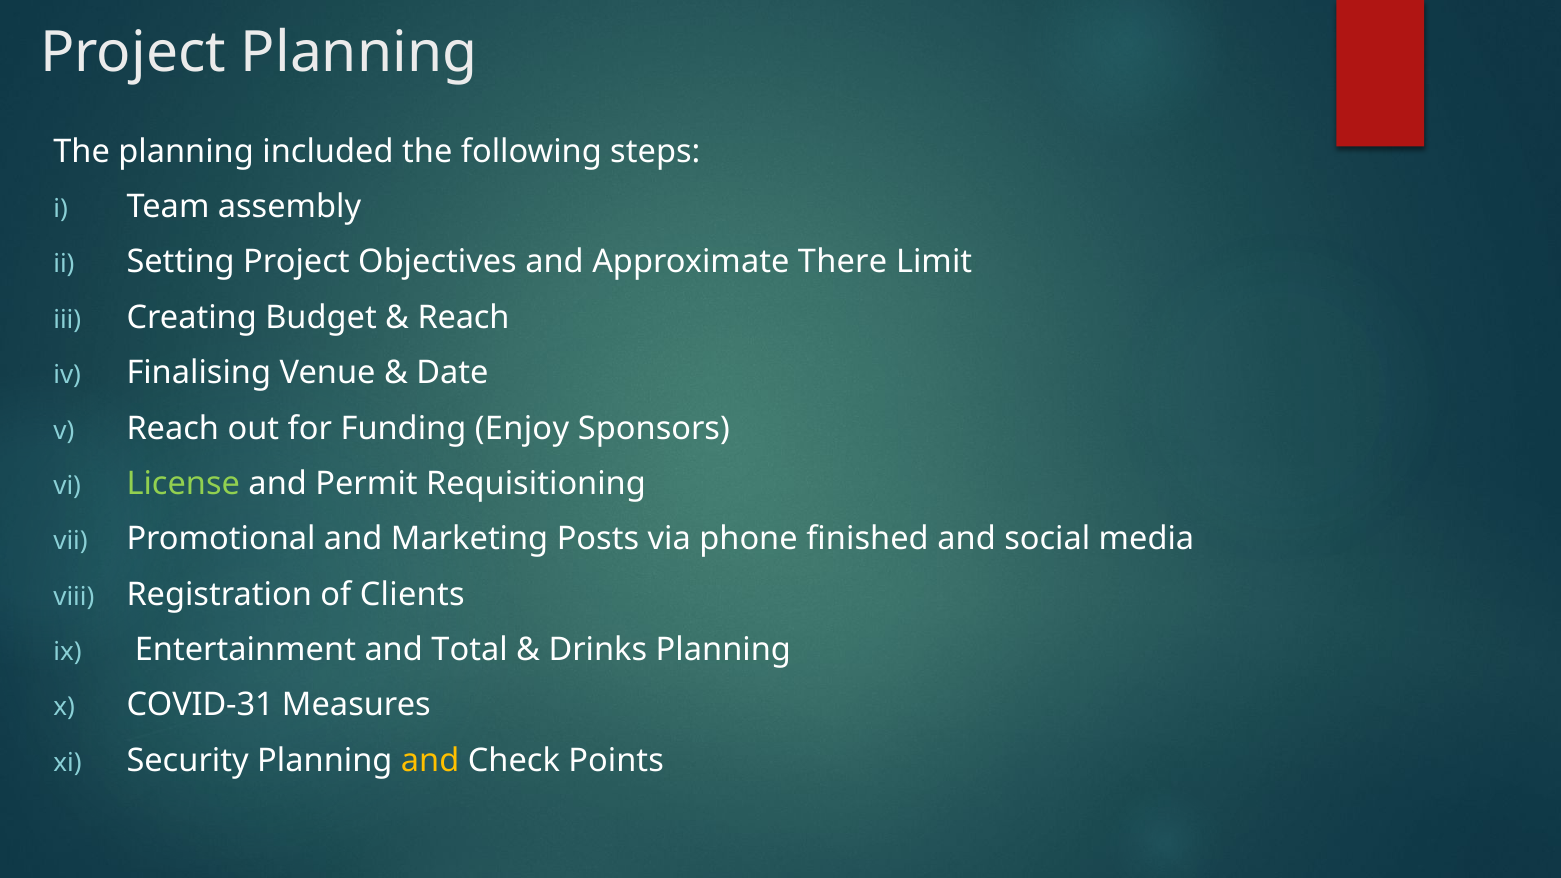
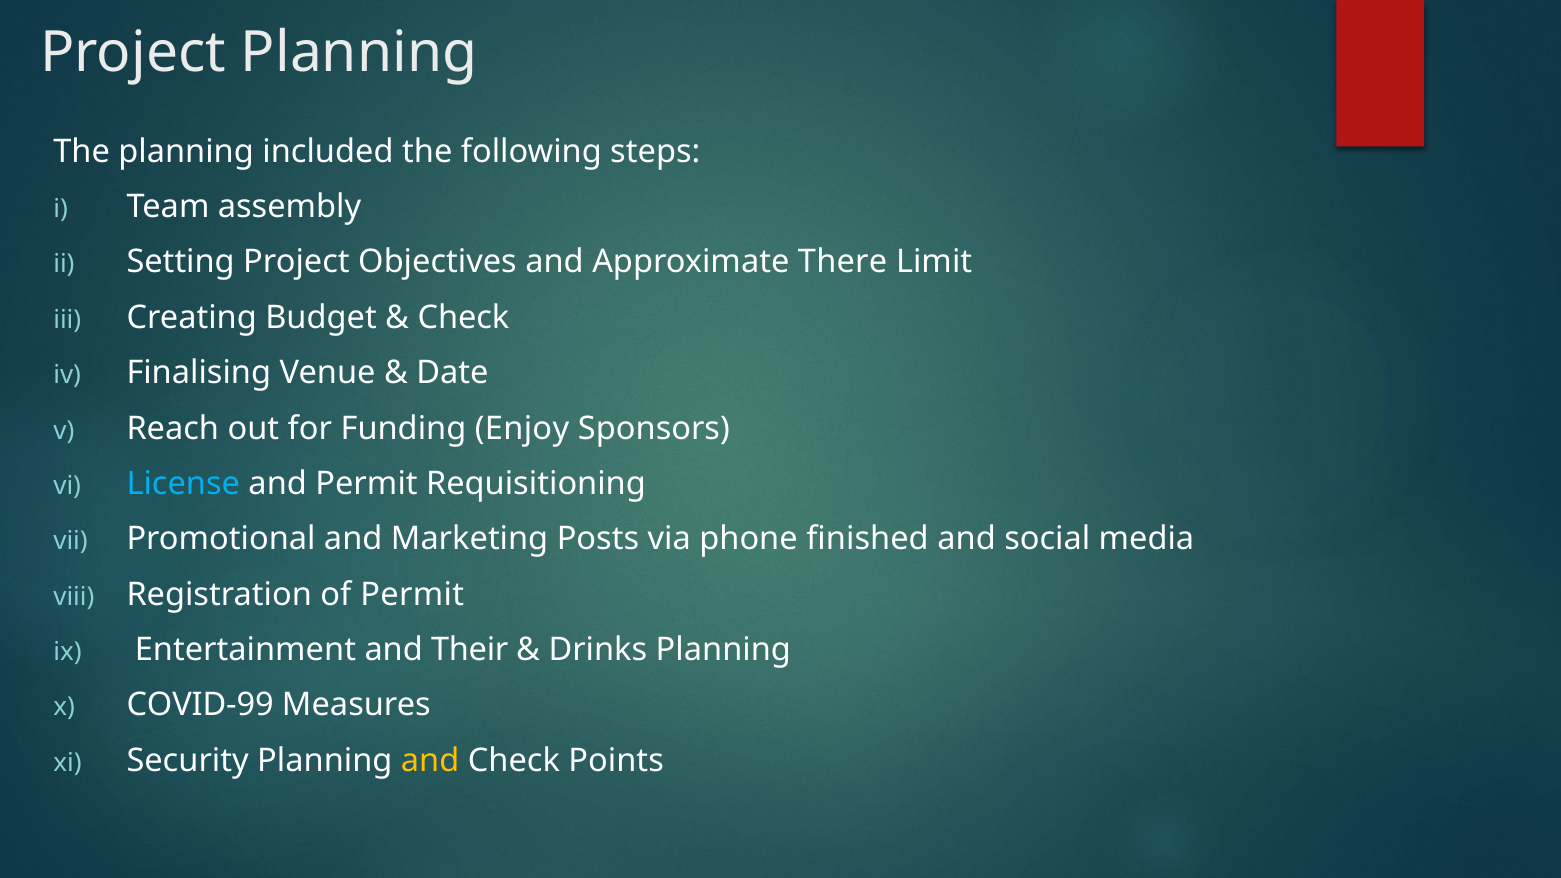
Reach: Reach -> Check (463, 318)
License colour: light green -> light blue (183, 484)
of Clients: Clients -> Permit (412, 594)
Total: Total -> Their (470, 650)
COVID-31: COVID-31 -> COVID-99 (200, 705)
